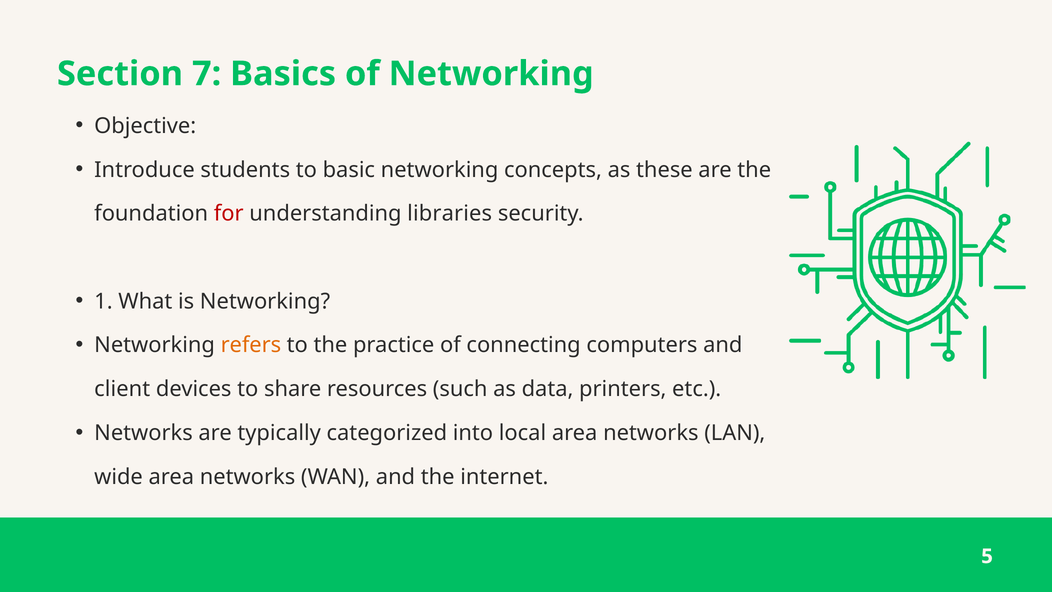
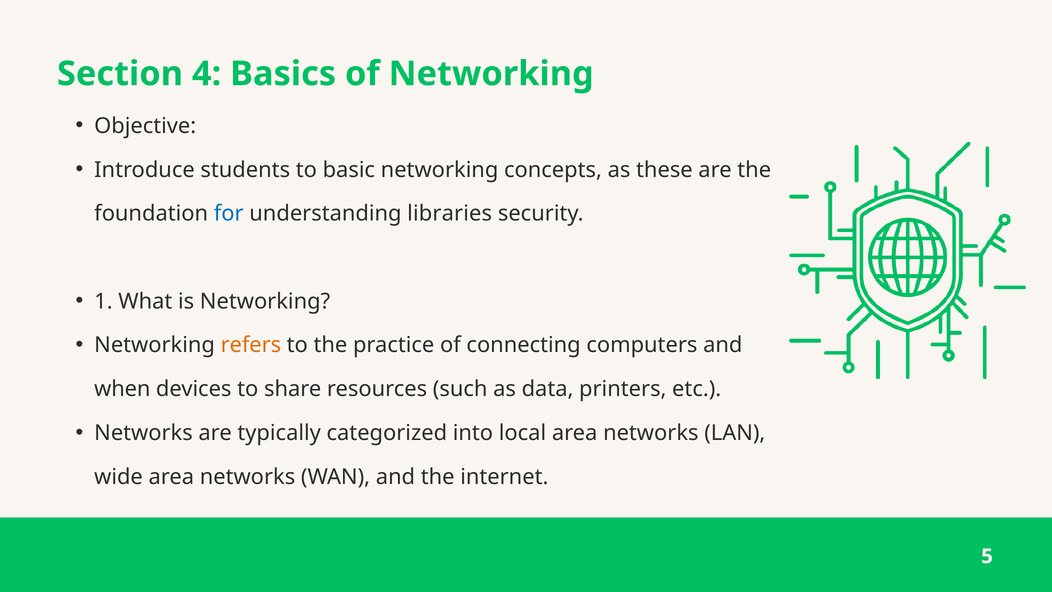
7: 7 -> 4 (207, 74)
for colour: red -> blue (229, 214)
client: client -> when (122, 389)
